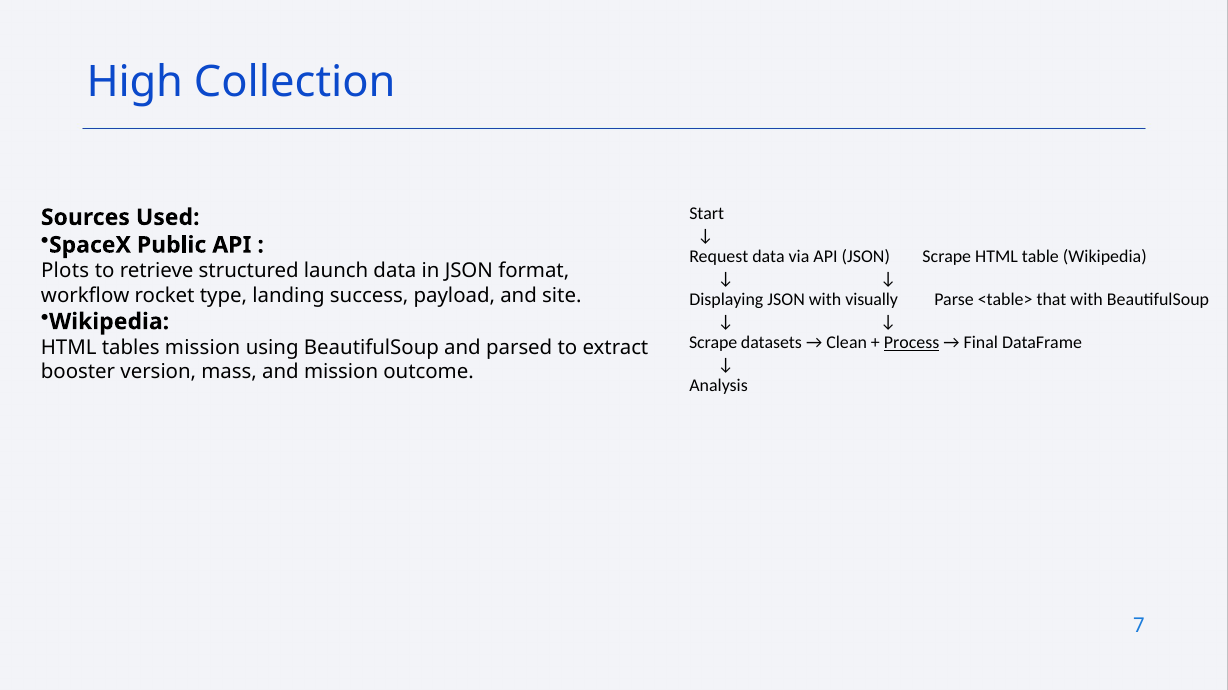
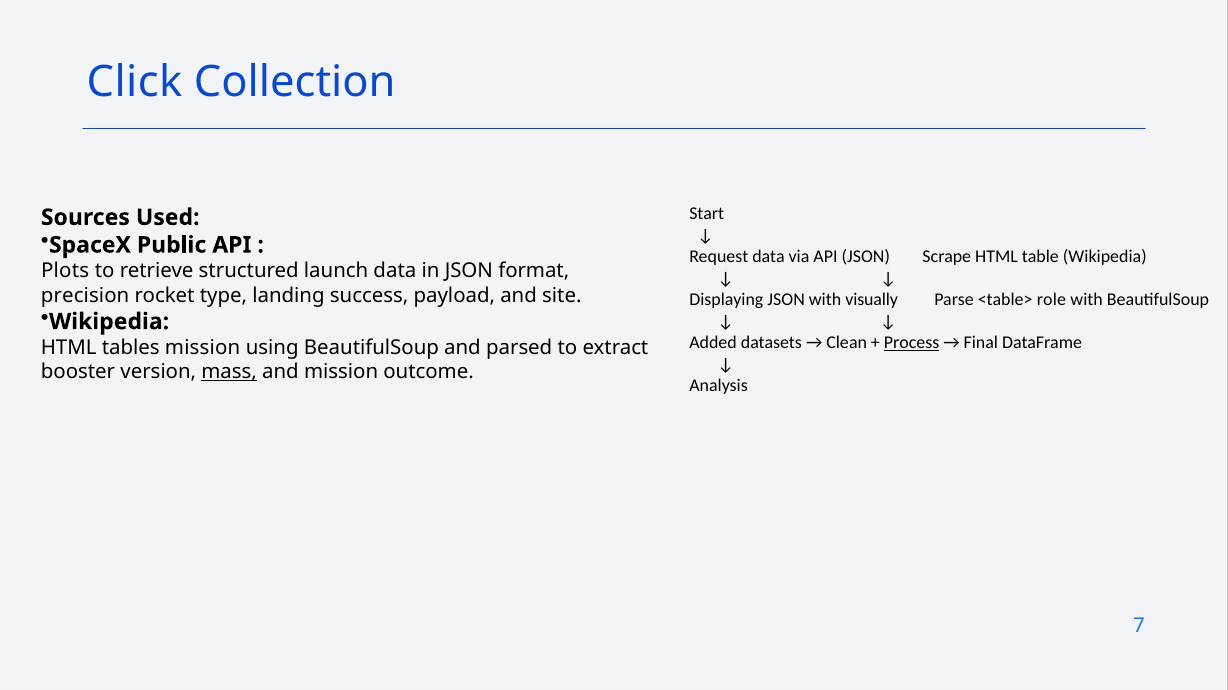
High: High -> Click (135, 82)
workflow: workflow -> precision (85, 296)
that: that -> role (1051, 300)
Scrape: Scrape -> Added (713, 343)
mass underline: none -> present (229, 372)
